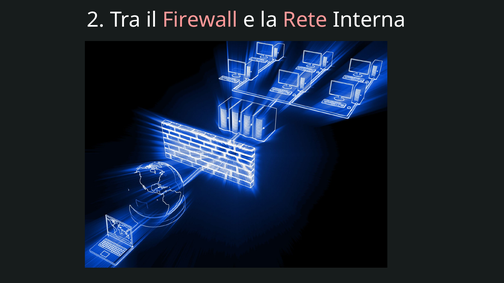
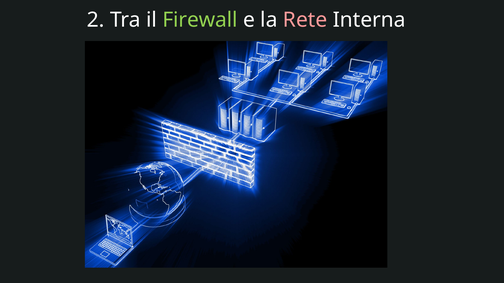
Firewall colour: pink -> light green (200, 20)
